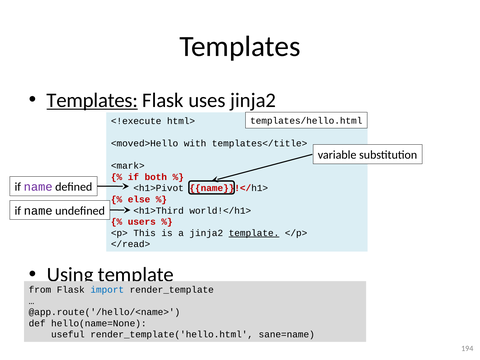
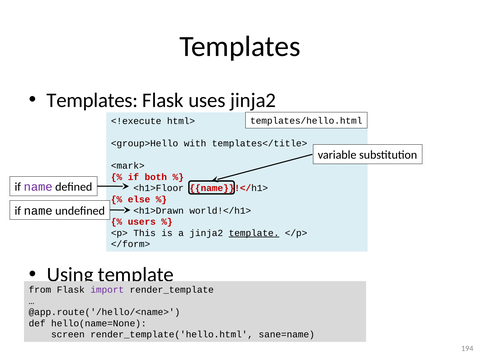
Templates underline: present -> none (92, 100)
<moved>Hello: <moved>Hello -> <group>Hello (145, 143)
<h1>Pivot: <h1>Pivot -> <h1>Floor (159, 188)
<h1>Third: <h1>Third -> <h1>Drawn (159, 211)
</read>: </read> -> </form> (131, 244)
import colour: blue -> purple (107, 290)
useful: useful -> screen (68, 335)
